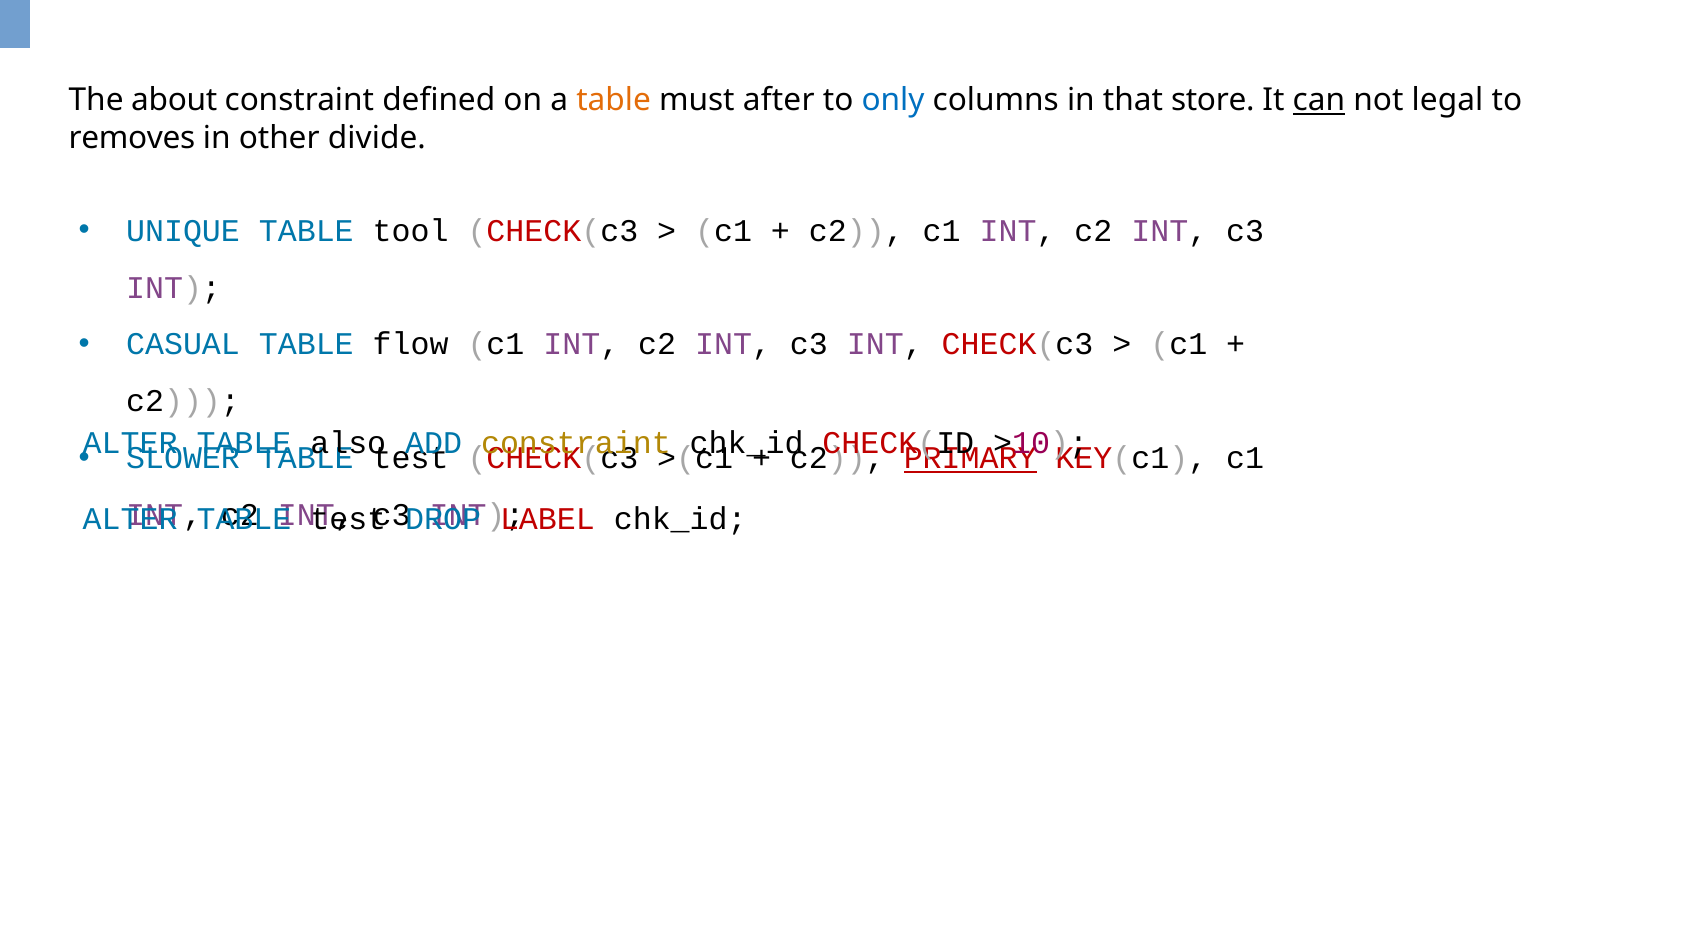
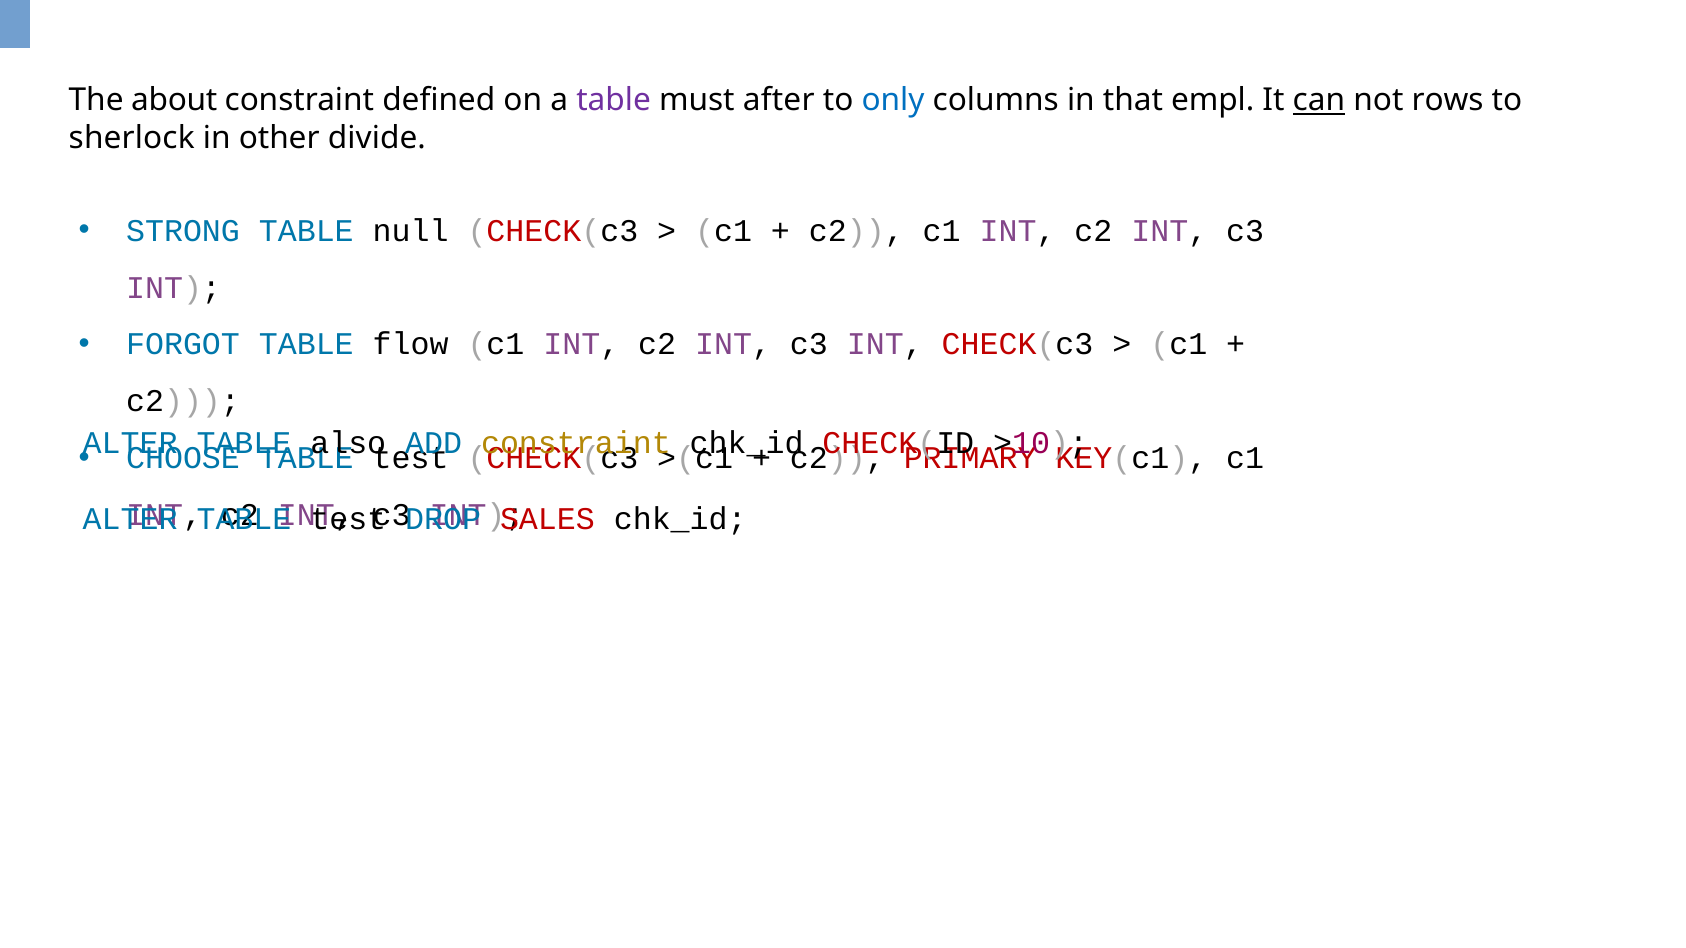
table colour: orange -> purple (614, 100)
store: store -> empl (1213, 100)
legal: legal -> rows (1448, 100)
removes: removes -> sherlock (132, 138)
UNIQUE: UNIQUE -> STRONG (183, 231)
tool: tool -> null (411, 231)
CASUAL: CASUAL -> FORGOT (183, 345)
SLOWER: SLOWER -> CHOOSE (183, 458)
PRIMARY underline: present -> none (970, 458)
LABEL: LABEL -> SALES (547, 519)
